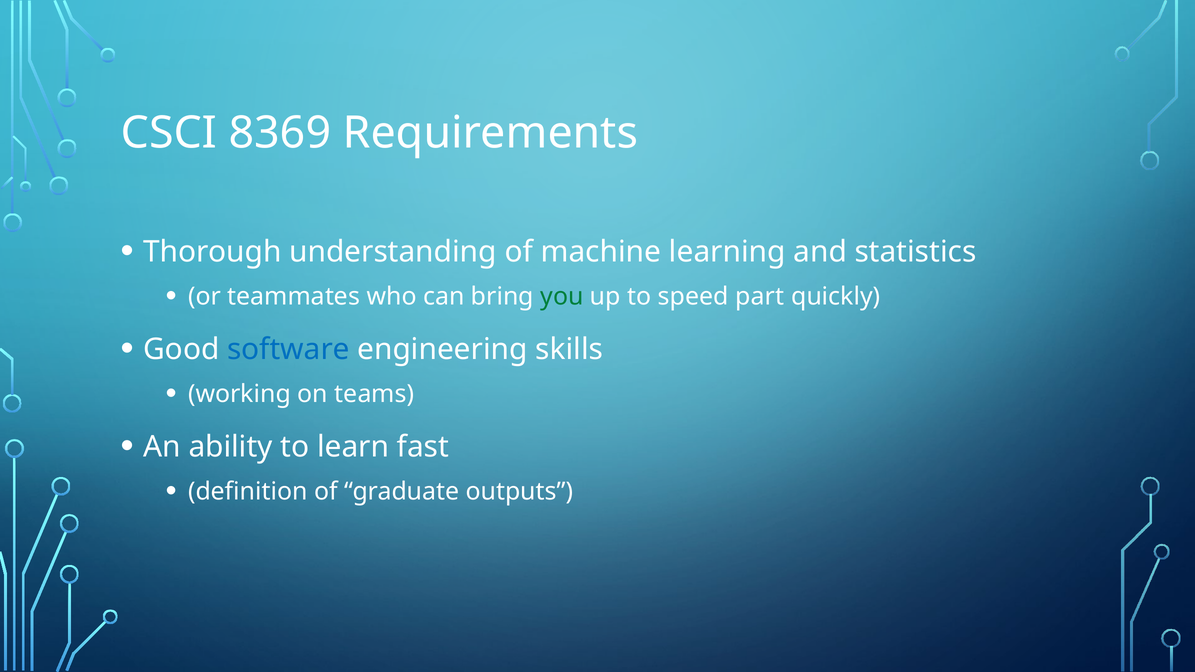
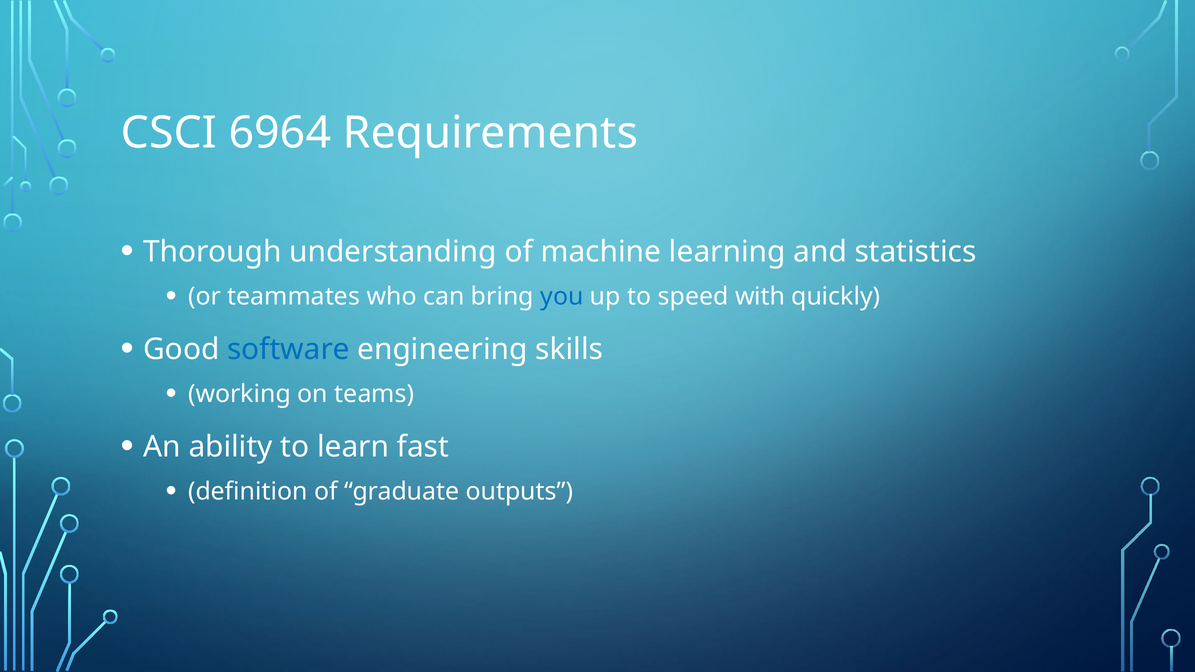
8369: 8369 -> 6964 (280, 133)
you colour: green -> blue (562, 297)
part: part -> with (760, 297)
